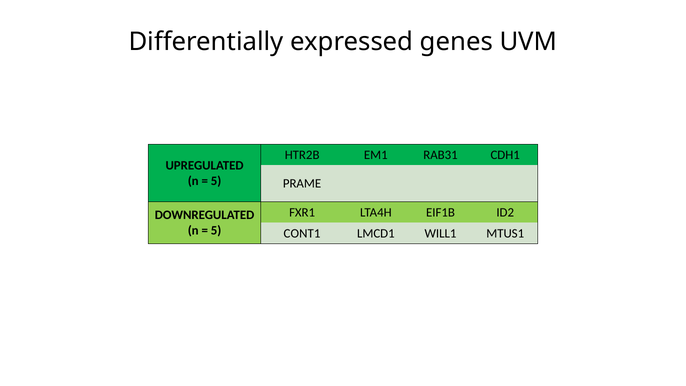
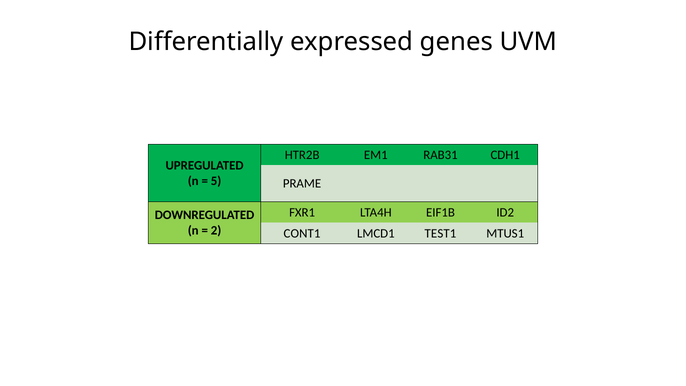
5: 5 -> 2 (216, 231)
WILL1: WILL1 -> TEST1 (440, 233)
